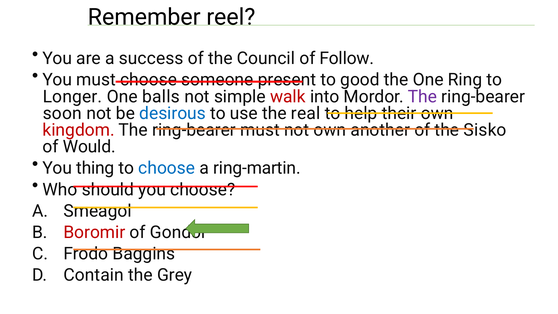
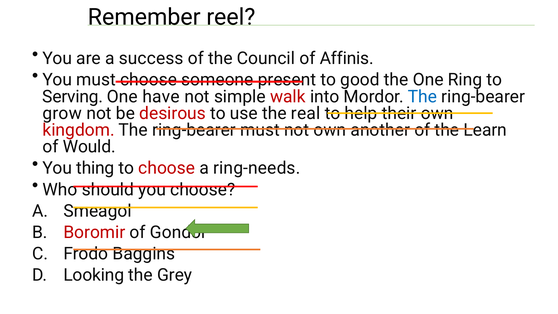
Follow: Follow -> Affinis (347, 58)
Longer: Longer -> Serving (73, 97)
balls: balls -> have (161, 97)
The colour: purple -> blue (422, 97)
soon: soon -> grow (62, 113)
desirous colour: blue -> red (173, 113)
Sisko: Sisko -> Learn (485, 130)
choose colour: blue -> red (167, 168)
ring-martin: ring-martin -> ring-needs (257, 168)
Contain: Contain -> Looking (94, 275)
